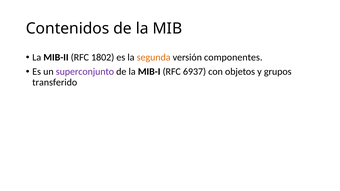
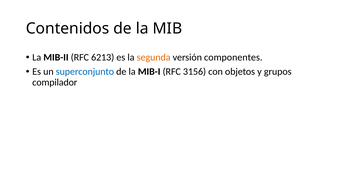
1802: 1802 -> 6213 (103, 57)
superconjunto colour: purple -> blue (85, 72)
6937: 6937 -> 3156 (195, 72)
transferido: transferido -> compilador (55, 82)
